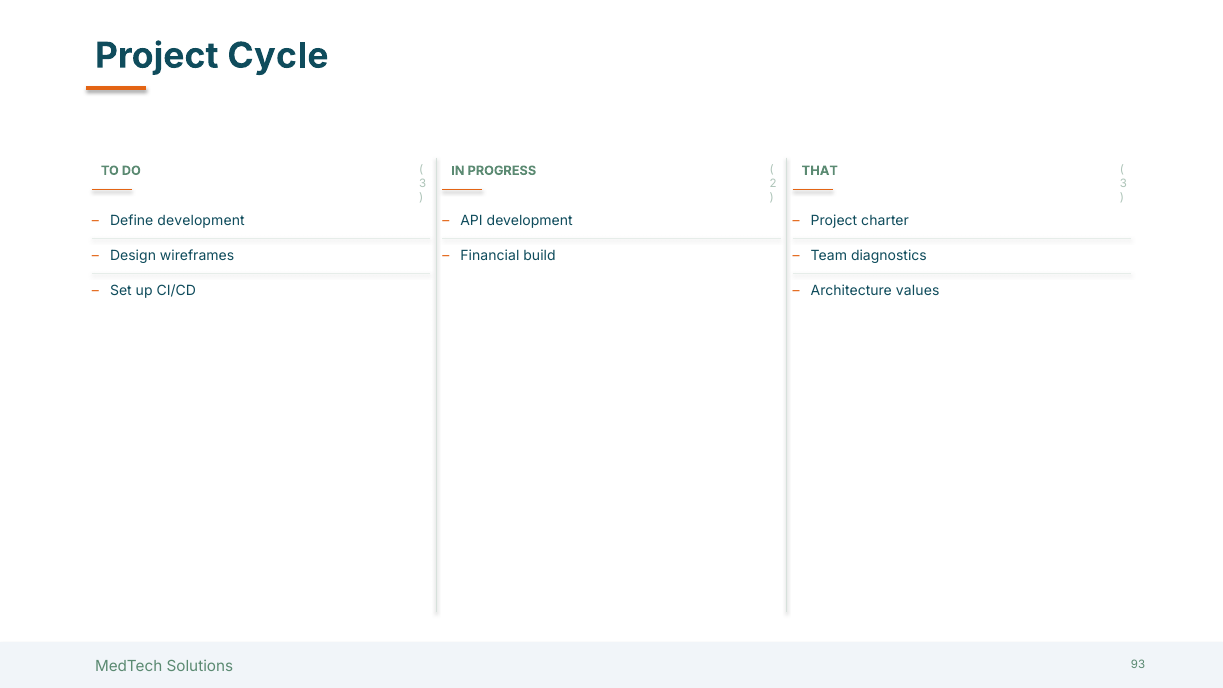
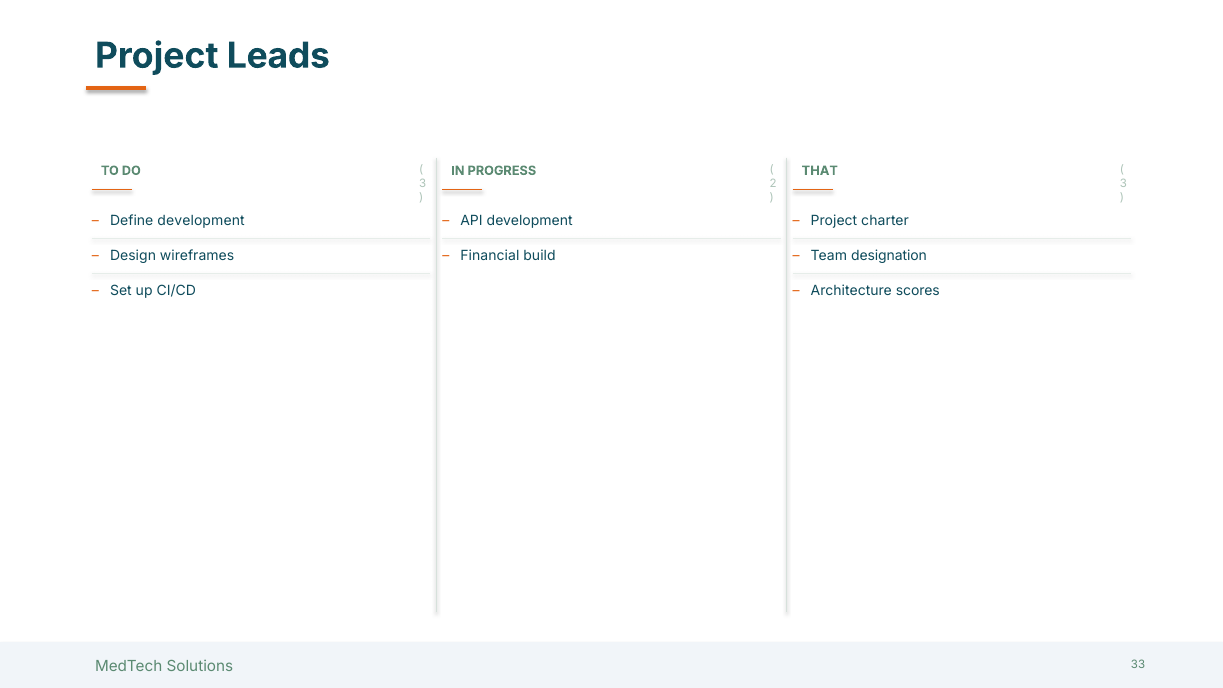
Cycle: Cycle -> Leads (278, 56)
diagnostics: diagnostics -> designation (889, 256)
values: values -> scores (918, 291)
93: 93 -> 33 (1138, 664)
